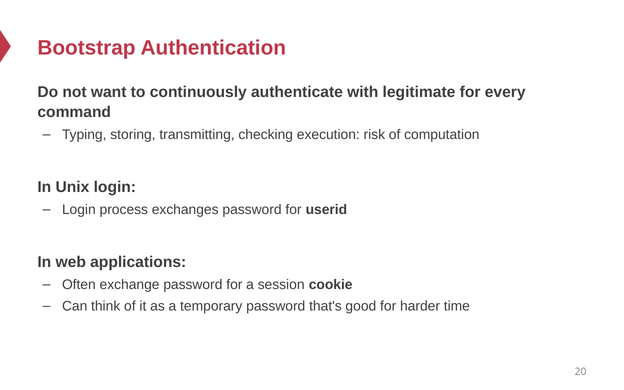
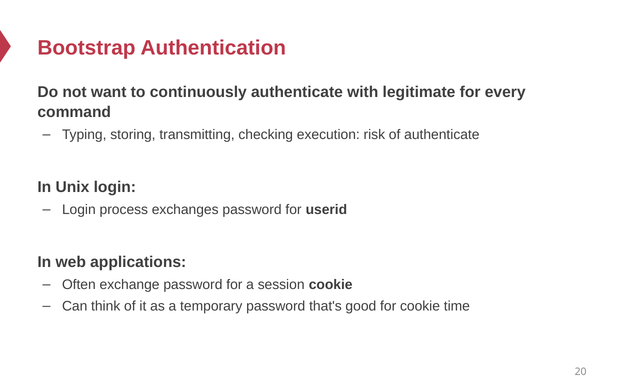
of computation: computation -> authenticate (442, 135)
for harder: harder -> cookie (420, 306)
